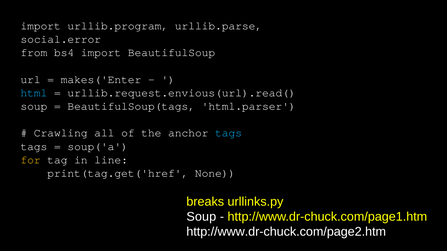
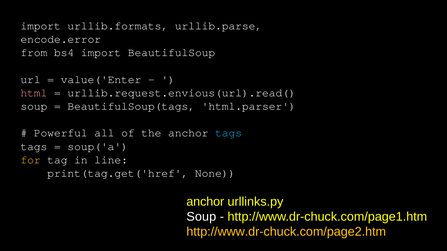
urllib.program: urllib.program -> urllib.formats (118, 26)
social.error: social.error -> encode.error (61, 39)
makes('Enter: makes('Enter -> value('Enter (101, 80)
html colour: light blue -> pink (34, 93)
Crawling: Crawling -> Powerful (61, 133)
breaks: breaks -> anchor (205, 202)
http://www.dr-chuck.com/page2.htm colour: white -> yellow (286, 232)
